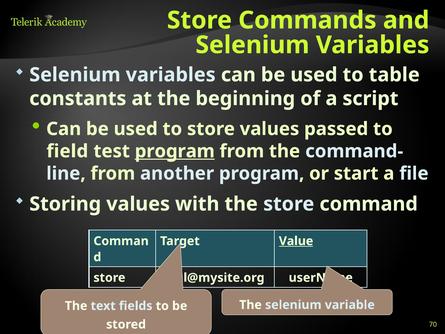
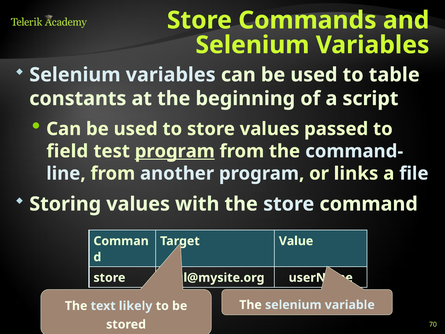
start: start -> links (356, 173)
Value underline: present -> none (296, 241)
fields: fields -> likely (136, 306)
